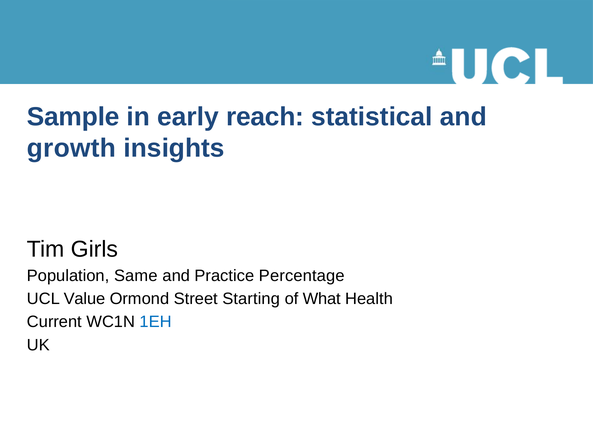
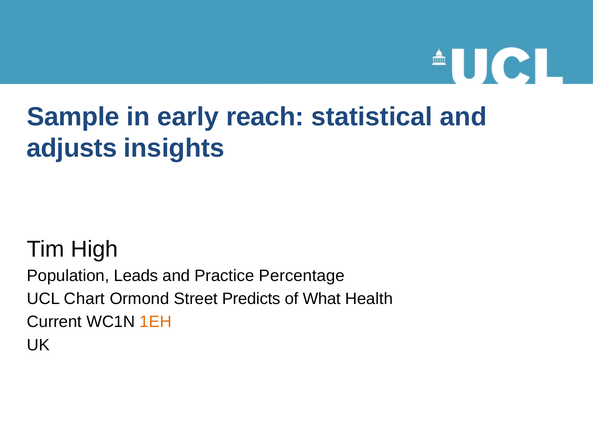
growth: growth -> adjusts (72, 149)
Girls: Girls -> High (94, 250)
Same: Same -> Leads (136, 276)
Value: Value -> Chart (84, 299)
Starting: Starting -> Predicts (251, 299)
1EH colour: blue -> orange (156, 322)
